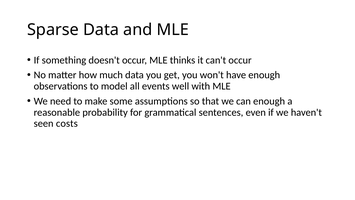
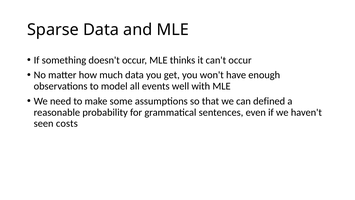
can enough: enough -> defined (269, 101)
